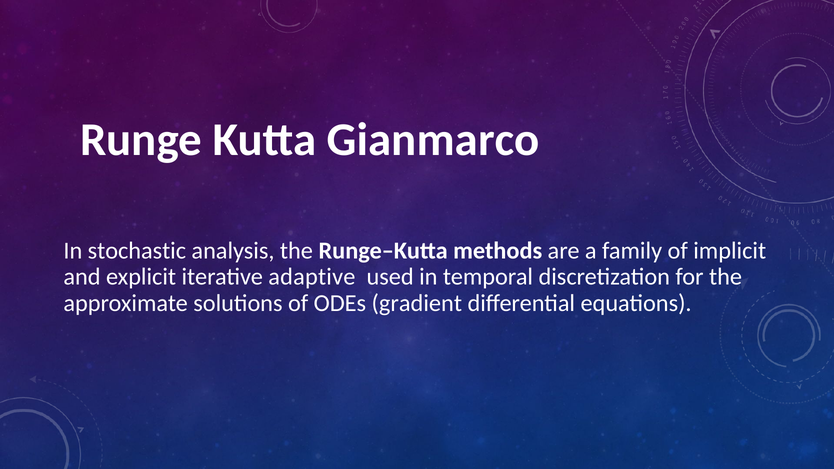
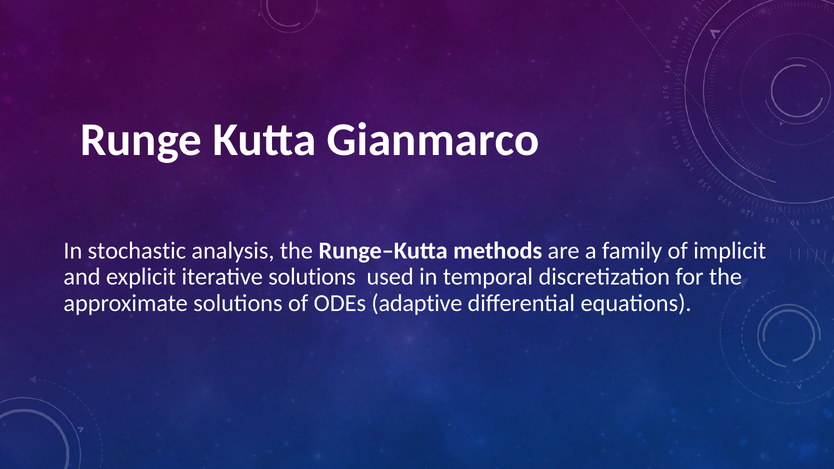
iterative adaptive: adaptive -> solutions (312, 277)
gradient: gradient -> adaptive (417, 303)
